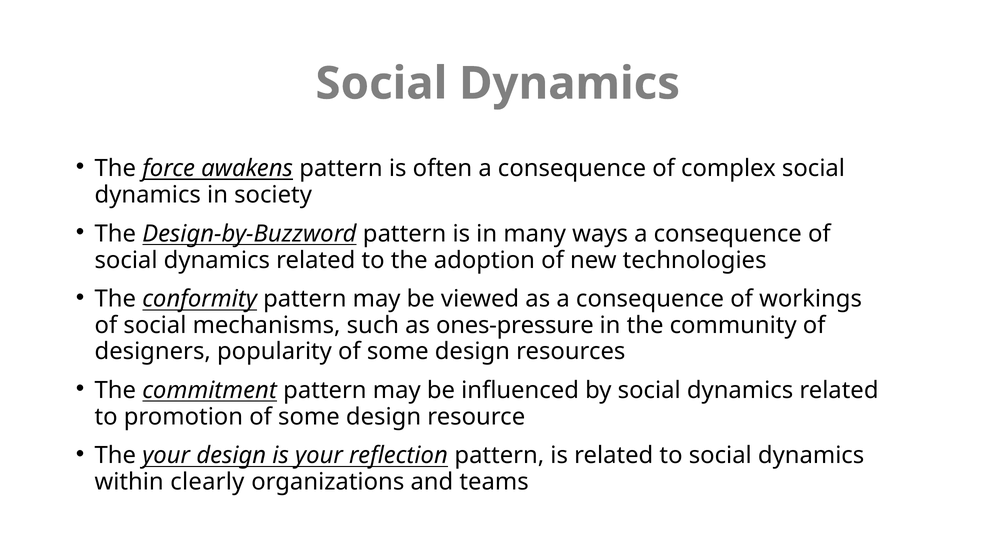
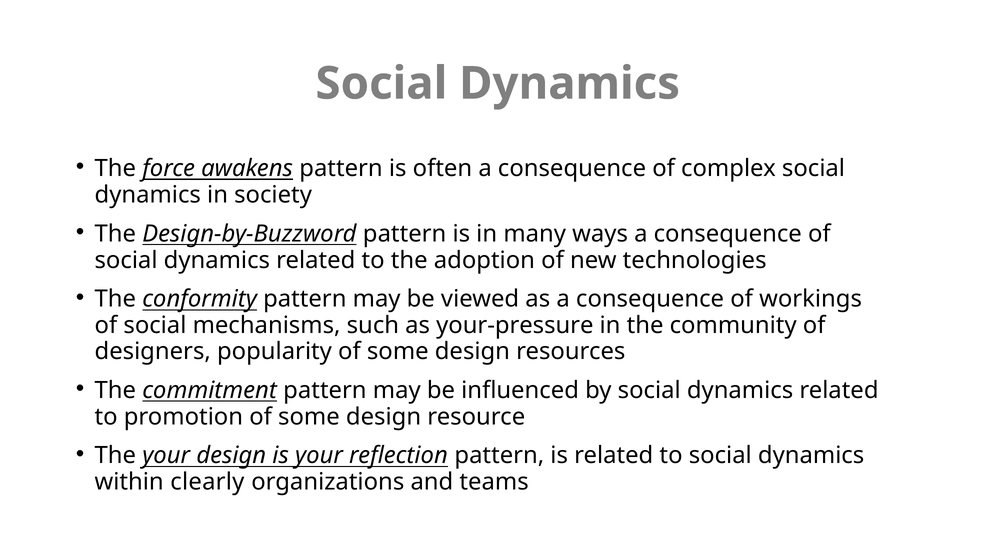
ones-pressure: ones-pressure -> your-pressure (515, 326)
